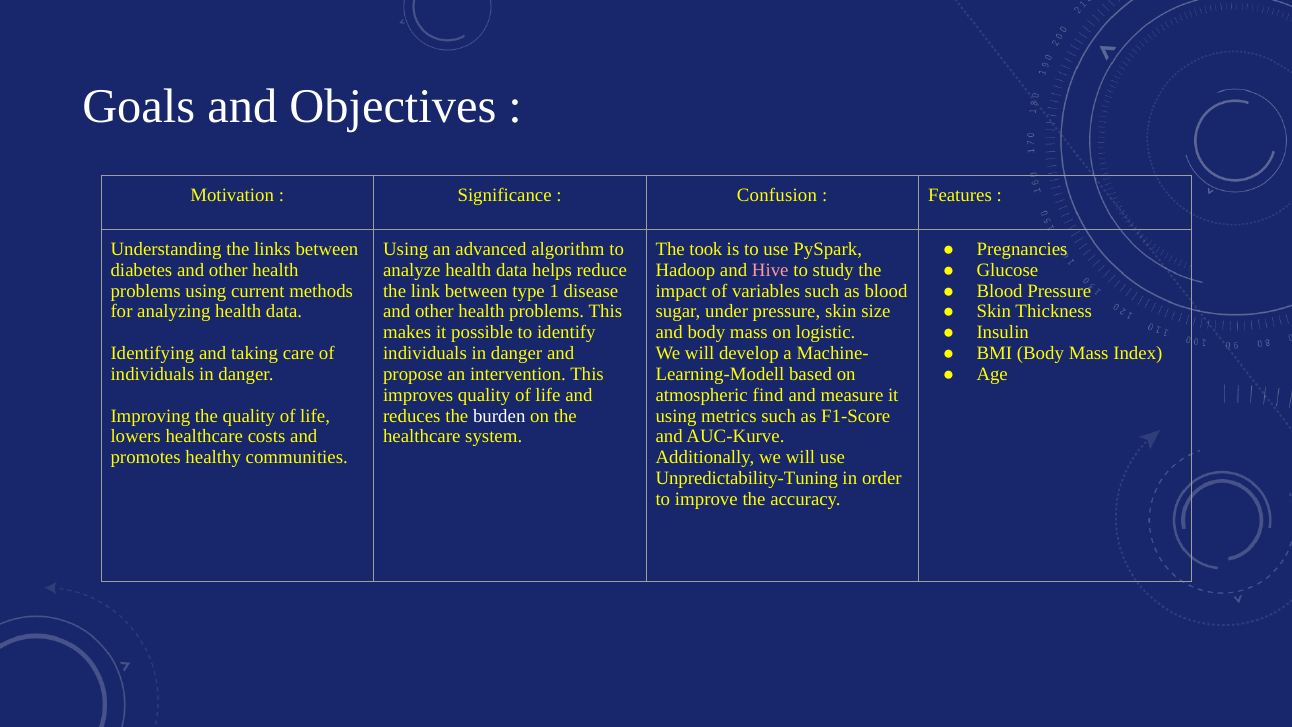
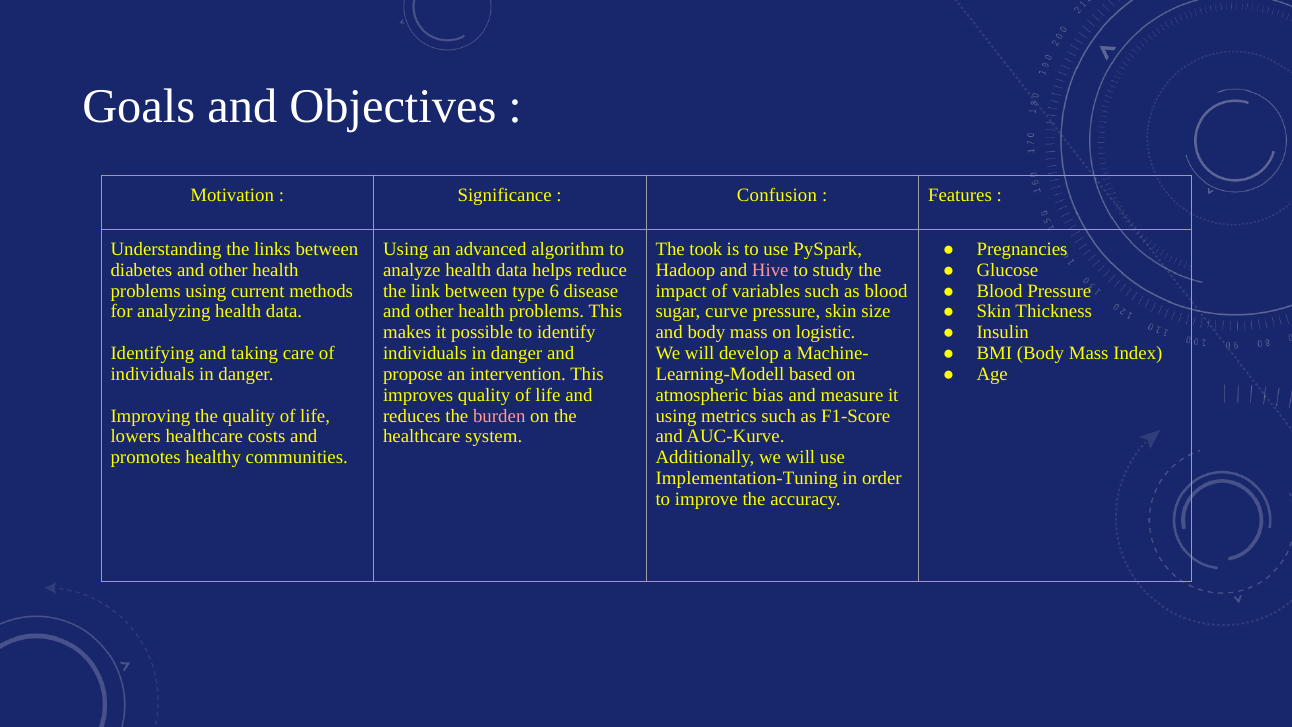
1: 1 -> 6 (554, 291)
under: under -> curve (727, 312)
find: find -> bias (768, 395)
burden colour: white -> pink (499, 416)
Unpredictability-Tuning: Unpredictability-Tuning -> Implementation-Tuning (747, 478)
